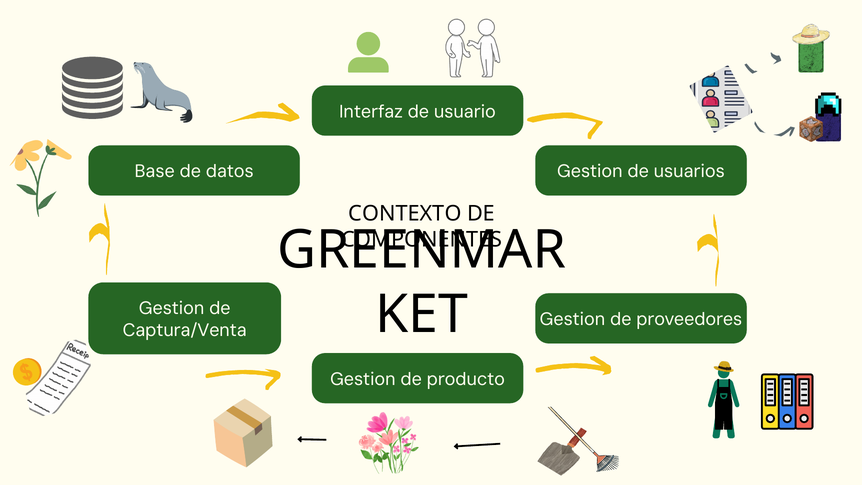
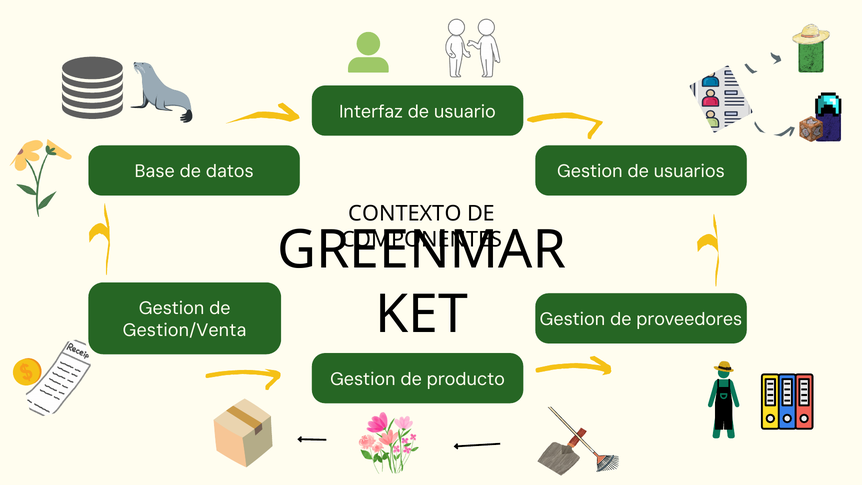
Captura/Venta: Captura/Venta -> Gestion/Venta (185, 330)
